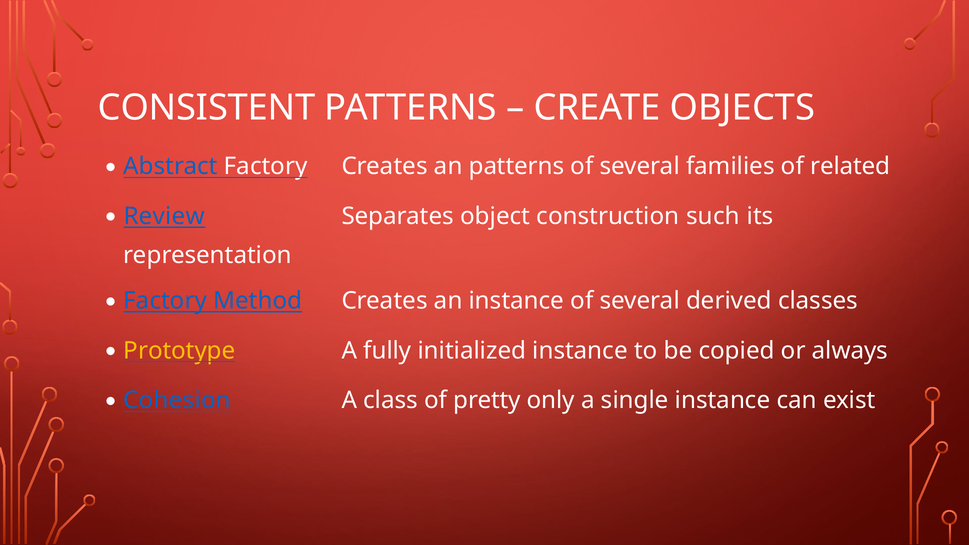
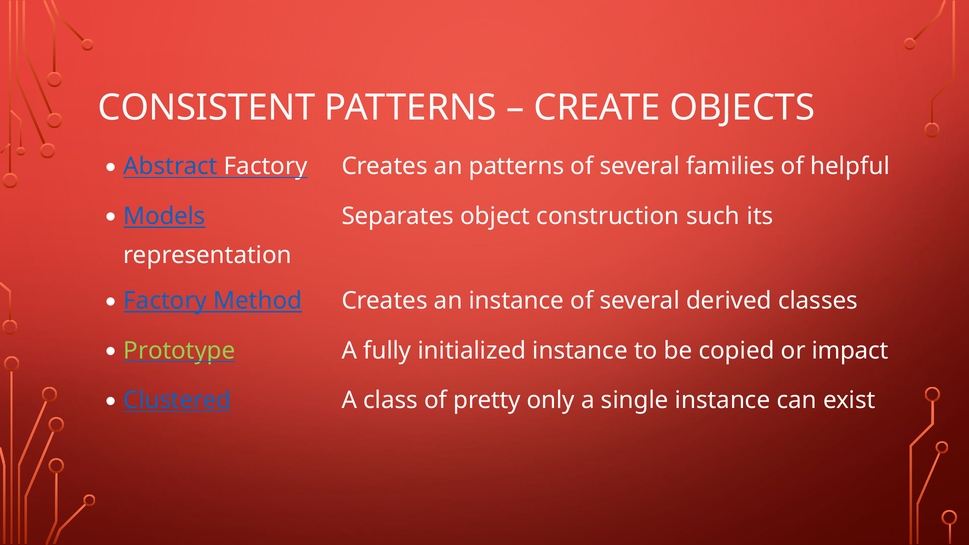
related: related -> helpful (850, 166)
Review: Review -> Models (164, 216)
Prototype colour: yellow -> light green (179, 351)
always: always -> impact (850, 351)
Cohesion: Cohesion -> Clustered (177, 400)
